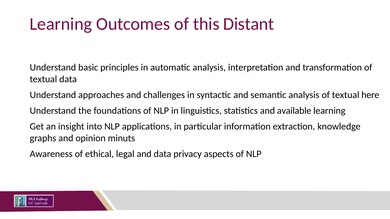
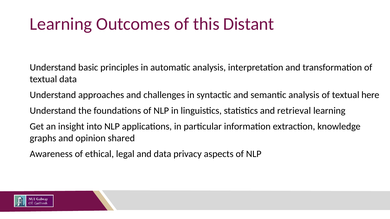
available: available -> retrieval (294, 111)
minuts: minuts -> shared (121, 138)
